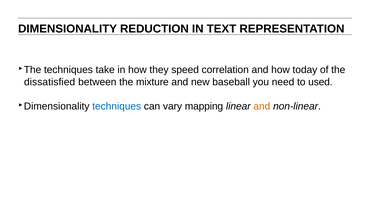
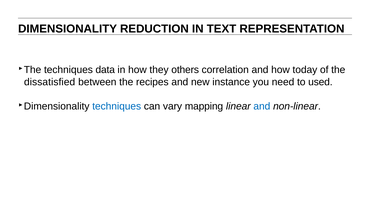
take: take -> data (105, 70)
speed: speed -> others (185, 70)
mixture: mixture -> recipes (152, 82)
baseball: baseball -> instance (231, 82)
and colour: orange -> blue (262, 106)
